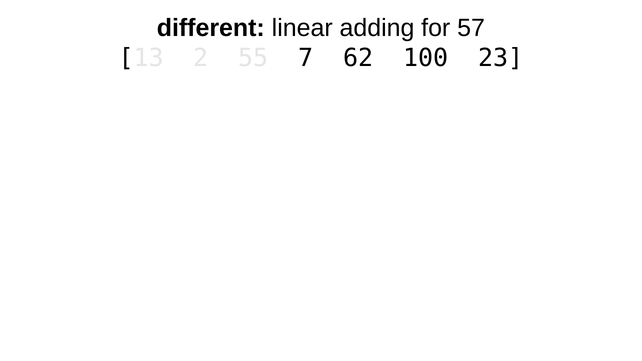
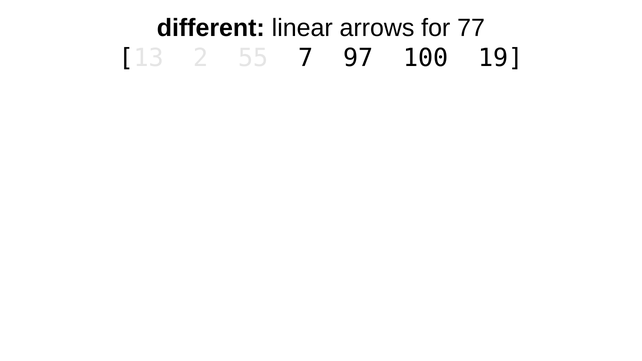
adding: adding -> arrows (377, 28)
57: 57 -> 77 (471, 28)
62: 62 -> 97 (358, 58)
23: 23 -> 19 (501, 58)
